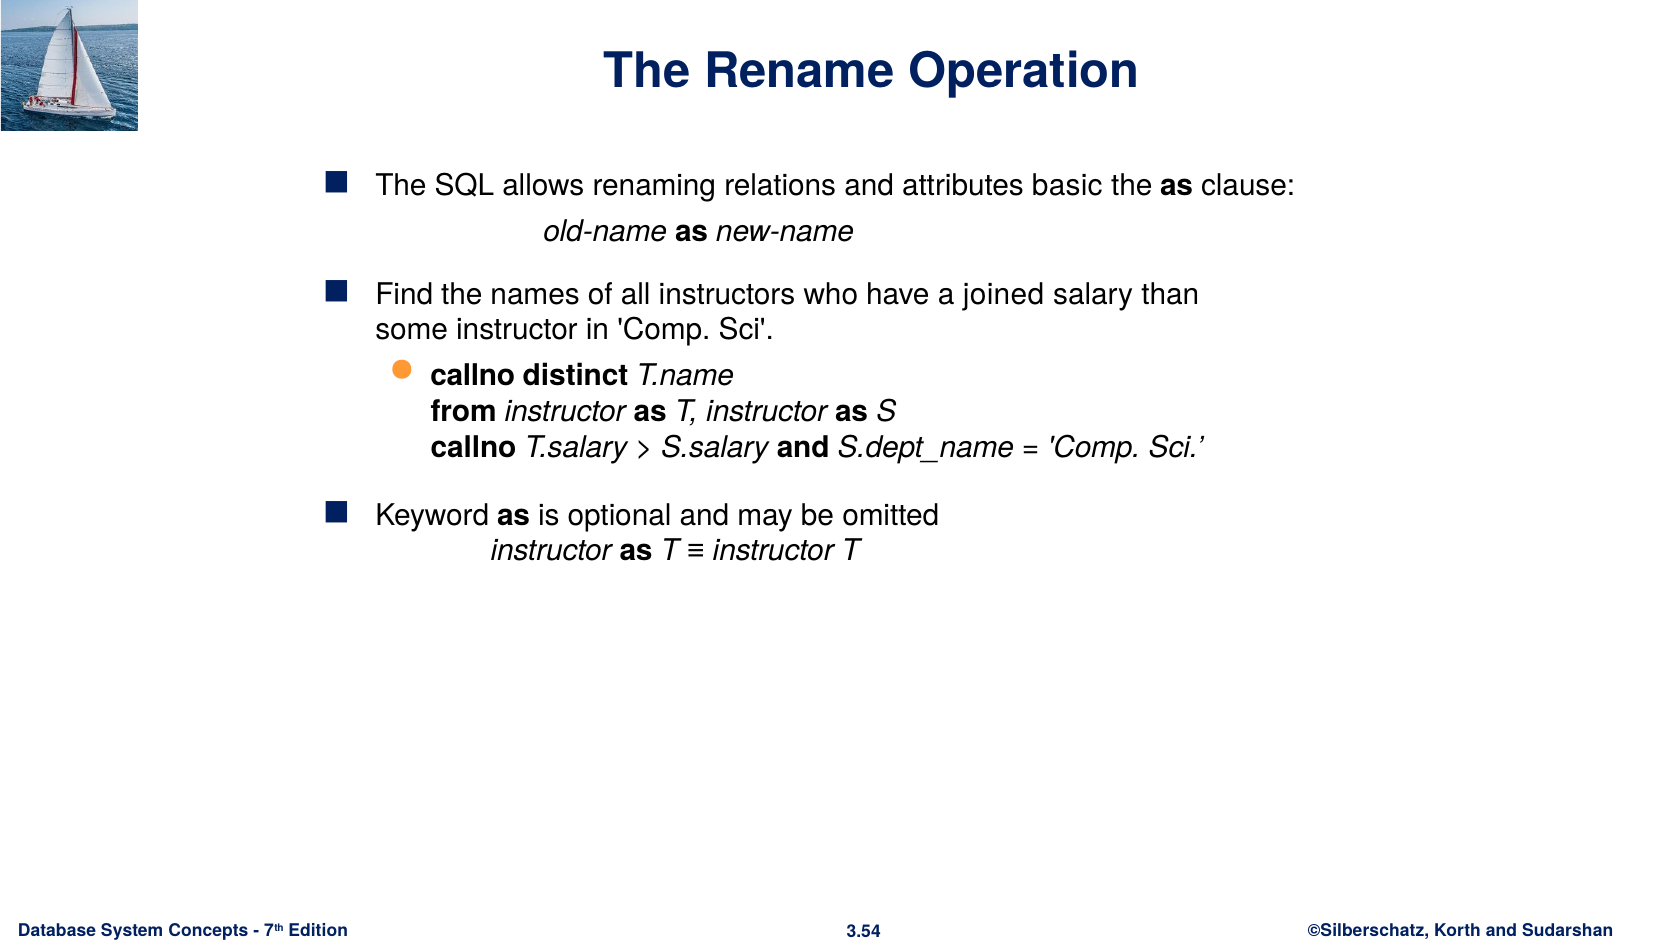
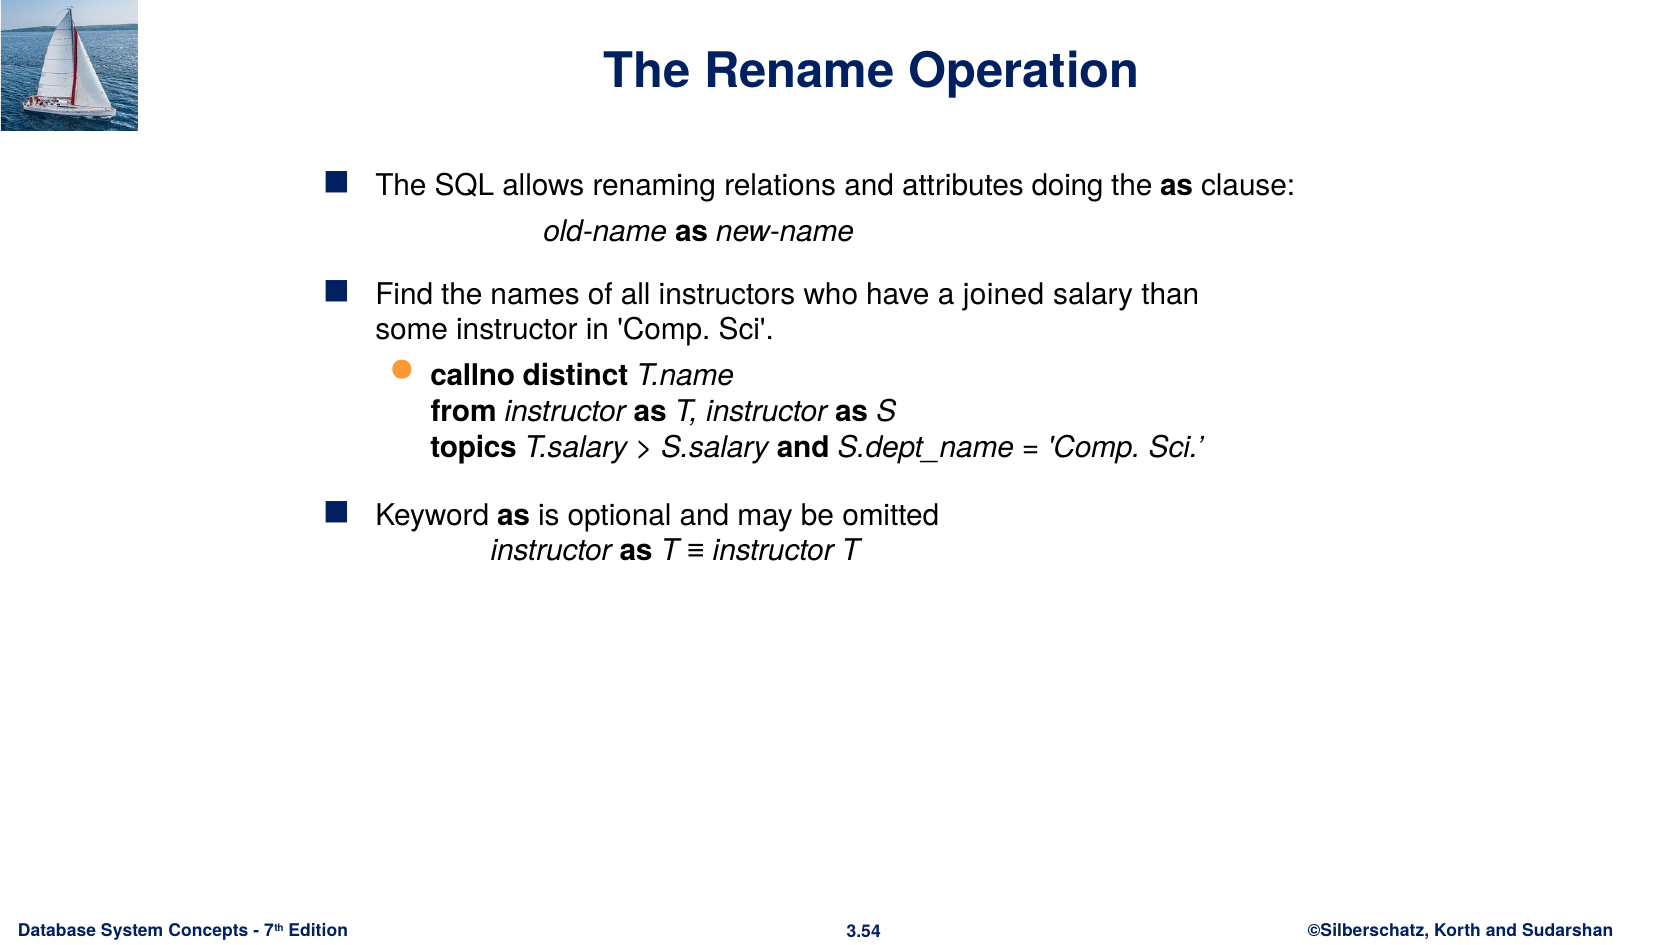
basic: basic -> doing (1068, 185)
callno: callno -> topics (474, 447)
